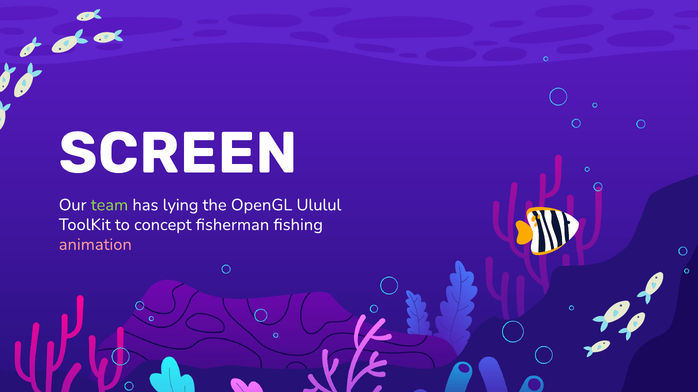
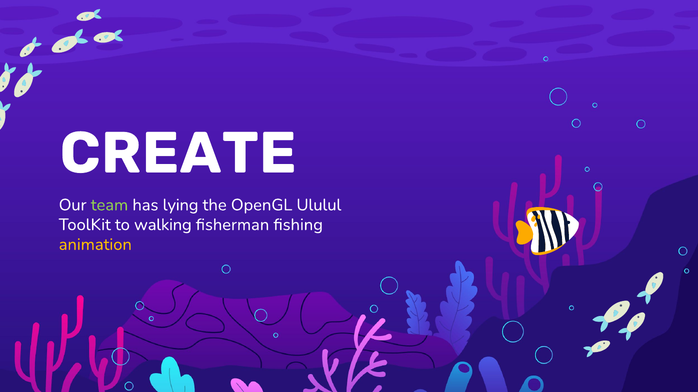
SCREEN: SCREEN -> CREATE (178, 154)
concept: concept -> walking (163, 225)
animation colour: pink -> yellow (95, 245)
